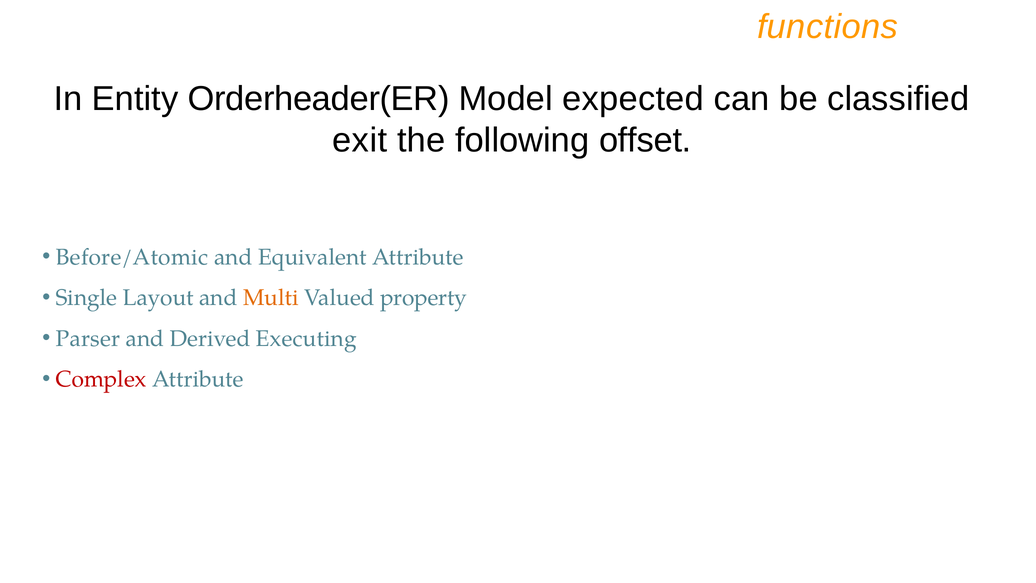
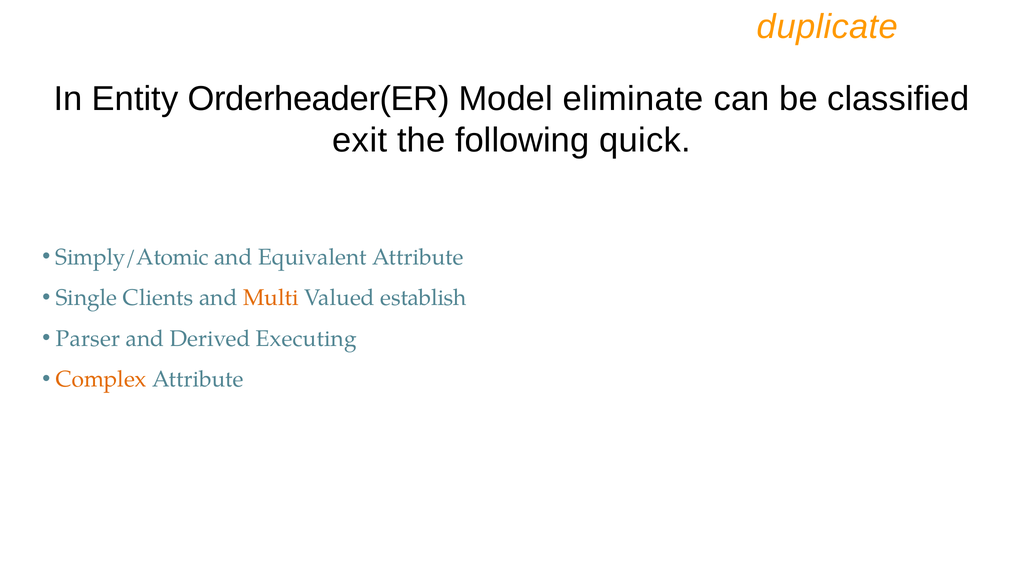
functions: functions -> duplicate (827, 27)
expected: expected -> eliminate (633, 99)
offset: offset -> quick (645, 140)
Before/Atomic: Before/Atomic -> Simply/Atomic (132, 257)
Layout: Layout -> Clients (158, 298)
property: property -> establish (423, 298)
Complex colour: red -> orange (101, 379)
